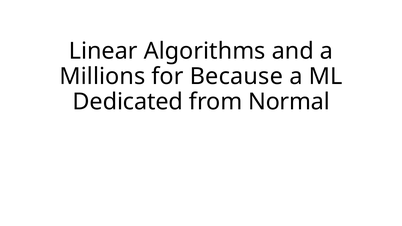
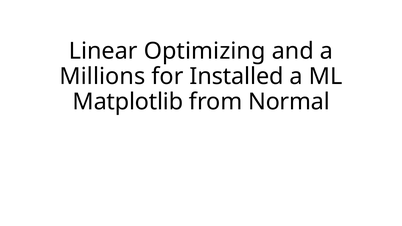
Algorithms: Algorithms -> Optimizing (205, 51)
Because: Because -> Installed (237, 76)
Dedicated: Dedicated -> Matplotlib (128, 102)
